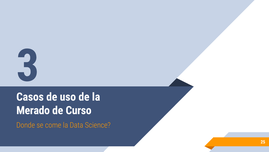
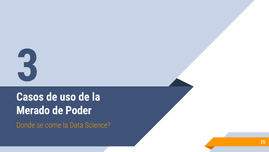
Curso: Curso -> Poder (79, 110)
